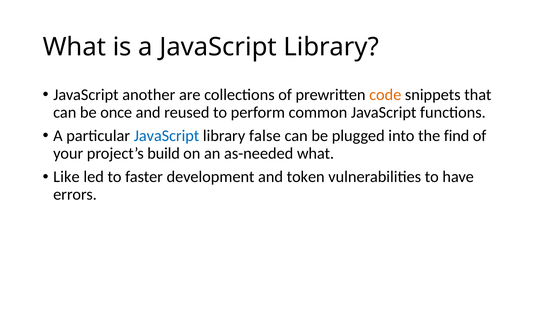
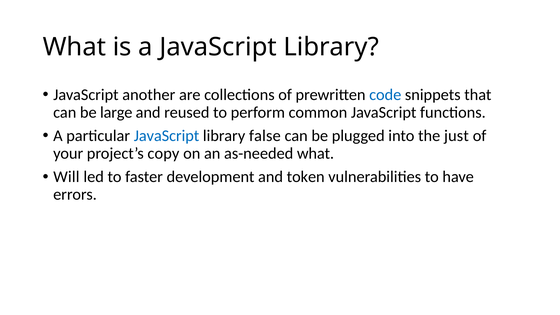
code colour: orange -> blue (385, 95)
once: once -> large (116, 112)
find: find -> just (456, 136)
build: build -> copy (163, 153)
Like: Like -> Will (66, 177)
